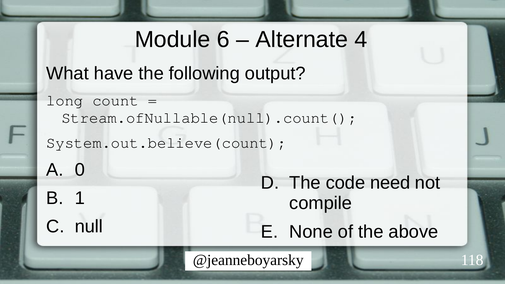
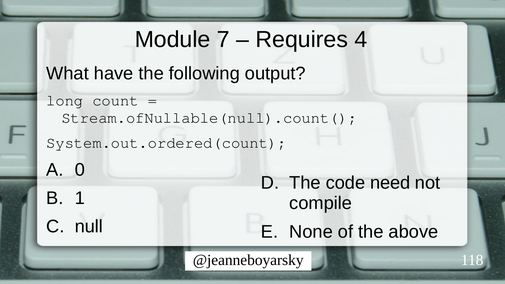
6: 6 -> 7 (223, 39)
Alternate: Alternate -> Requires (302, 39)
System.out.believe(count: System.out.believe(count -> System.out.ordered(count (166, 143)
